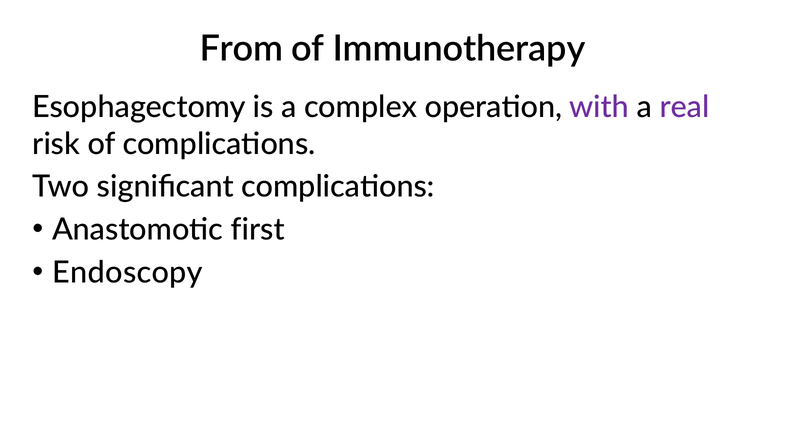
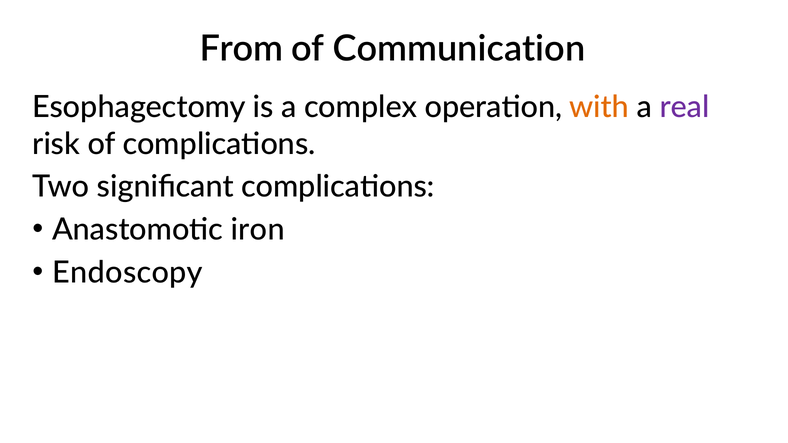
Immunotherapy: Immunotherapy -> Communication (459, 49)
with colour: purple -> orange (599, 107)
first: first -> iron (258, 230)
